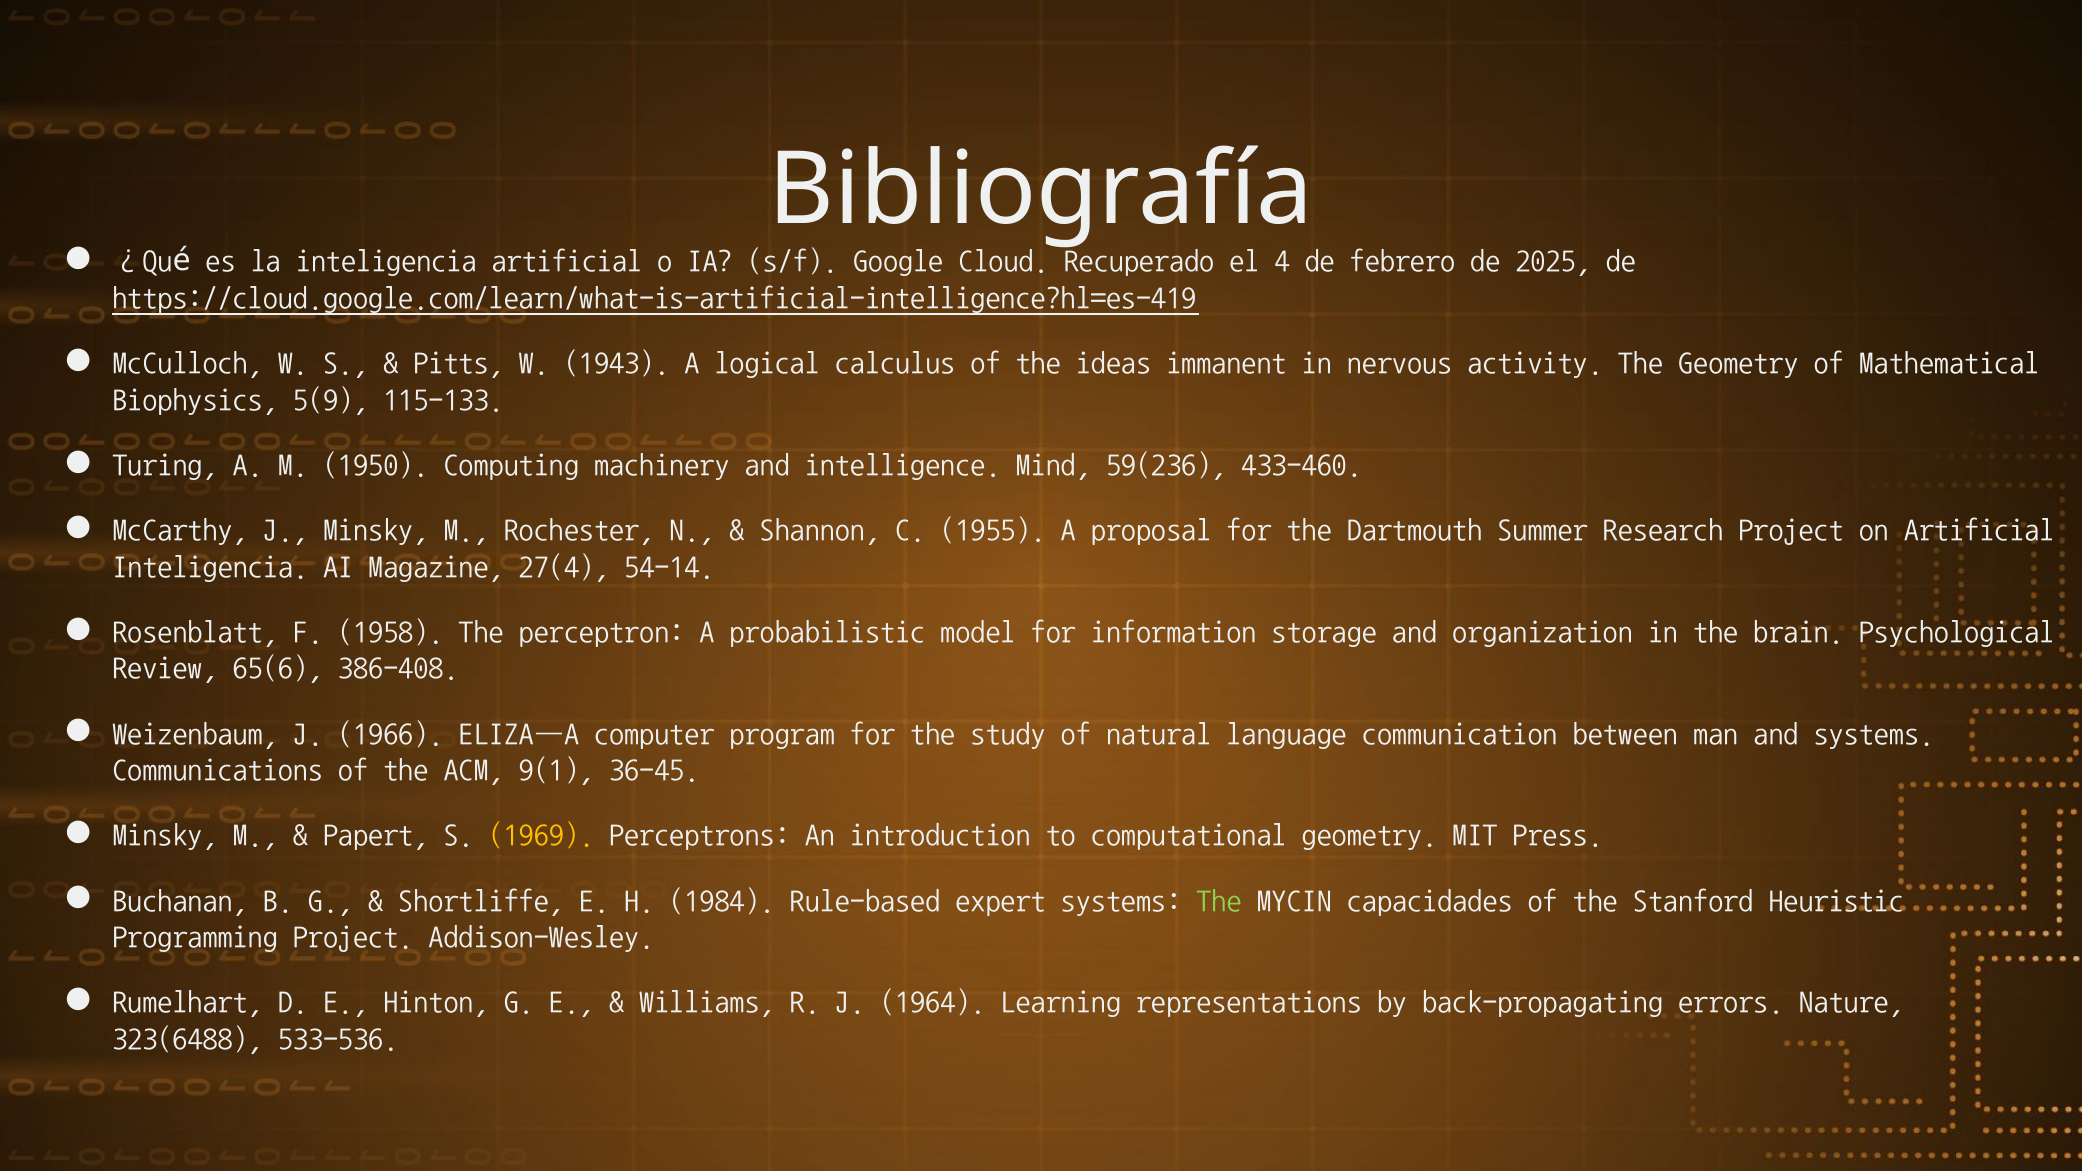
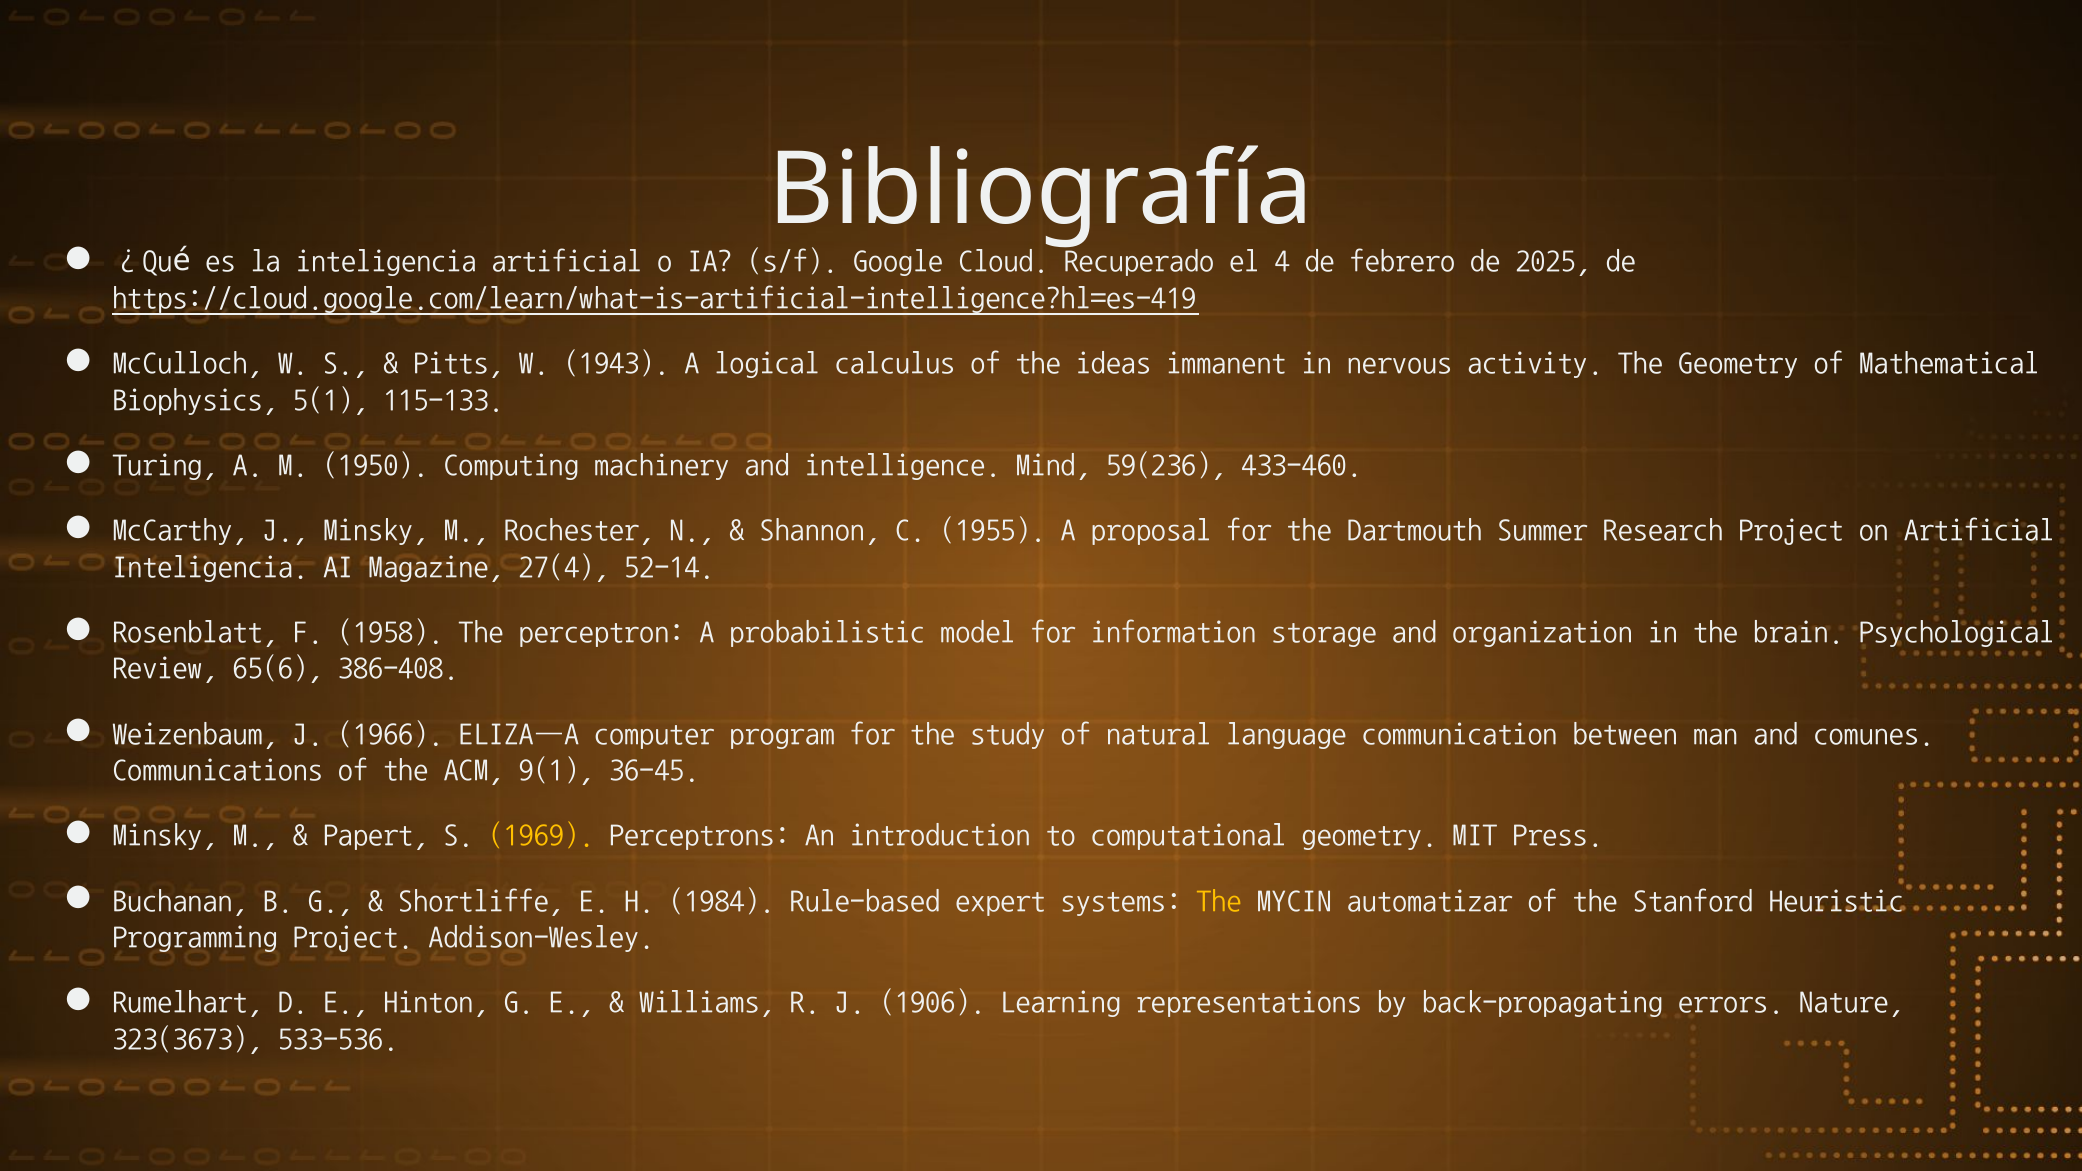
5(9: 5(9 -> 5(1 (331, 399)
54-14: 54-14 -> 52-14 (669, 566)
and systems: systems -> comunes (1874, 733)
The colour: light green -> yellow (1219, 900)
capacidades: capacidades -> automatizar (1430, 900)
1964: 1964 -> 1906 (933, 1002)
323(6488: 323(6488 -> 323(3673 (188, 1038)
